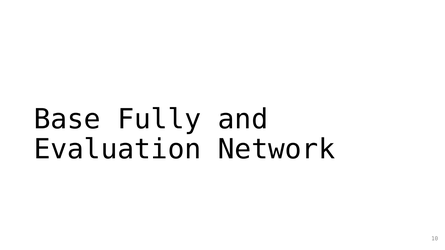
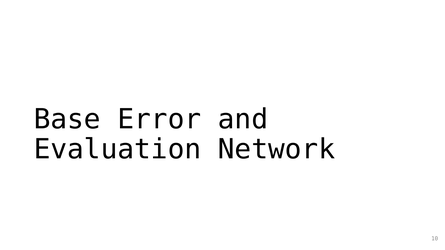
Fully: Fully -> Error (159, 120)
